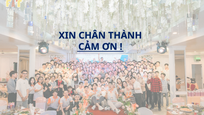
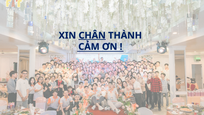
CHÂN underline: none -> present (92, 35)
